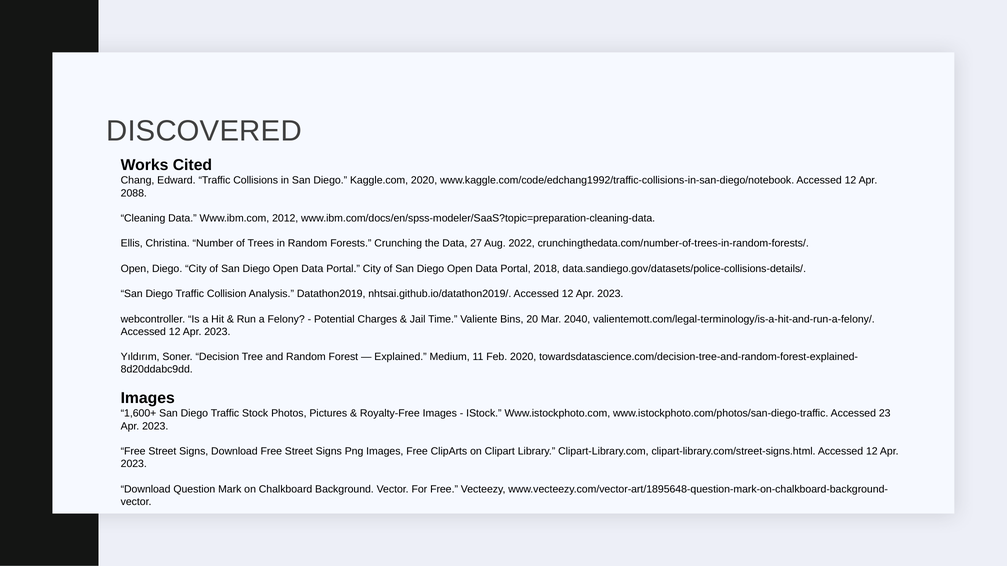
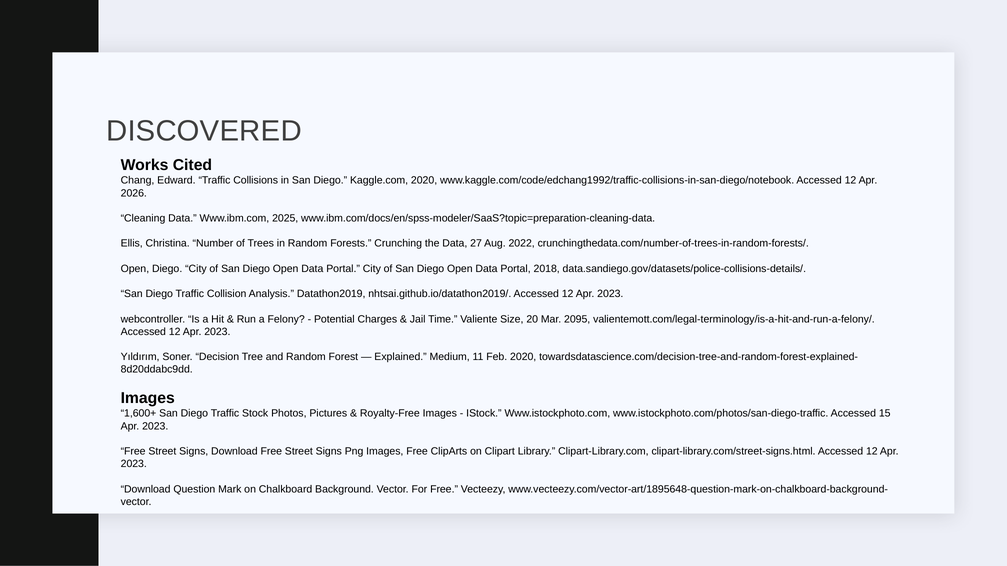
2088: 2088 -> 2026 (134, 193)
2012: 2012 -> 2025 (285, 218)
Bins: Bins -> Size (512, 319)
2040: 2040 -> 2095 (577, 319)
23: 23 -> 15 (885, 414)
